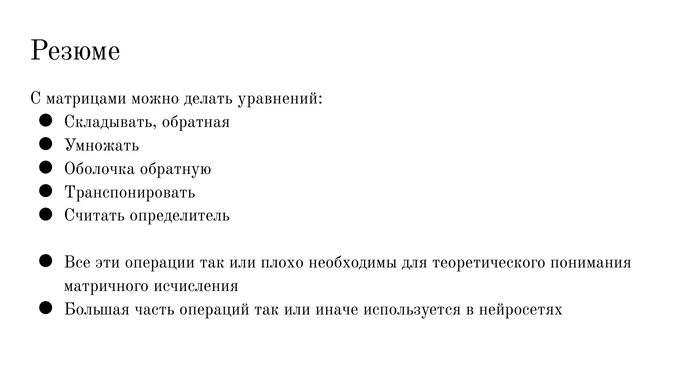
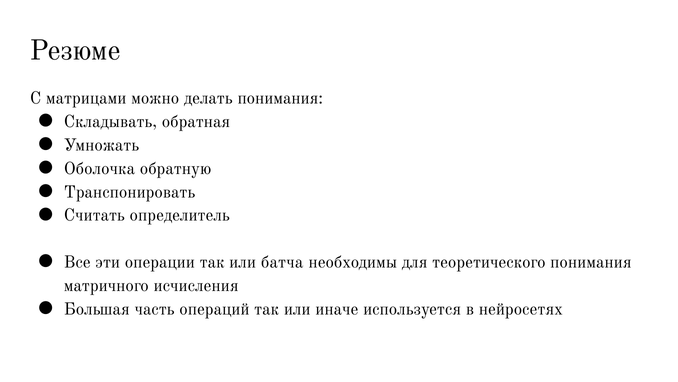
делать уравнений: уравнений -> понимания (280, 98)
плохо: плохо -> батча (282, 262)
